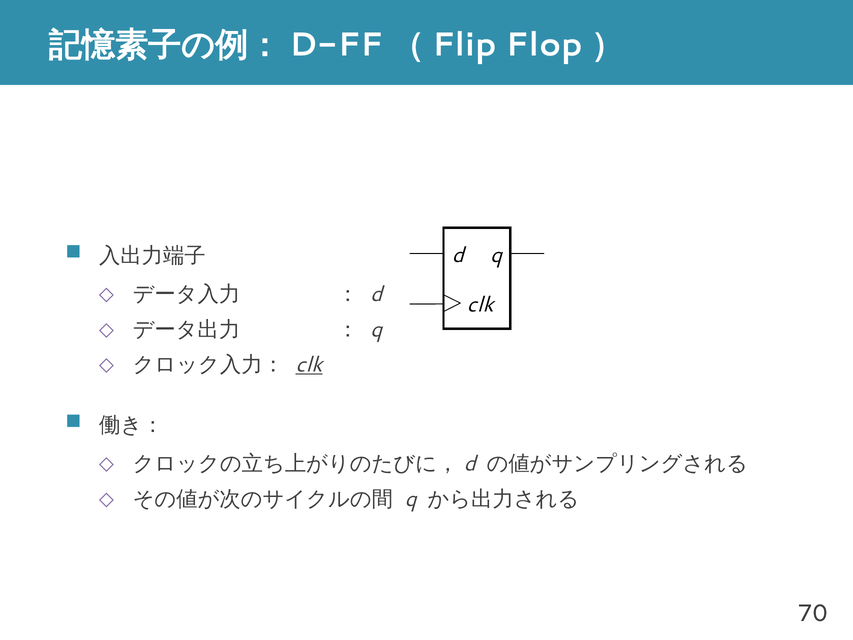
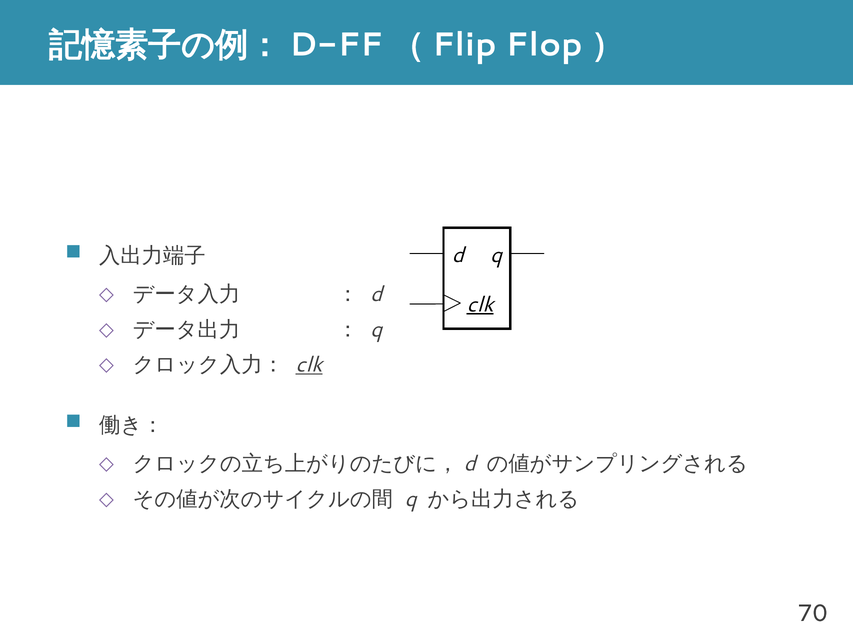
clk underline: none -> present (480, 305)
